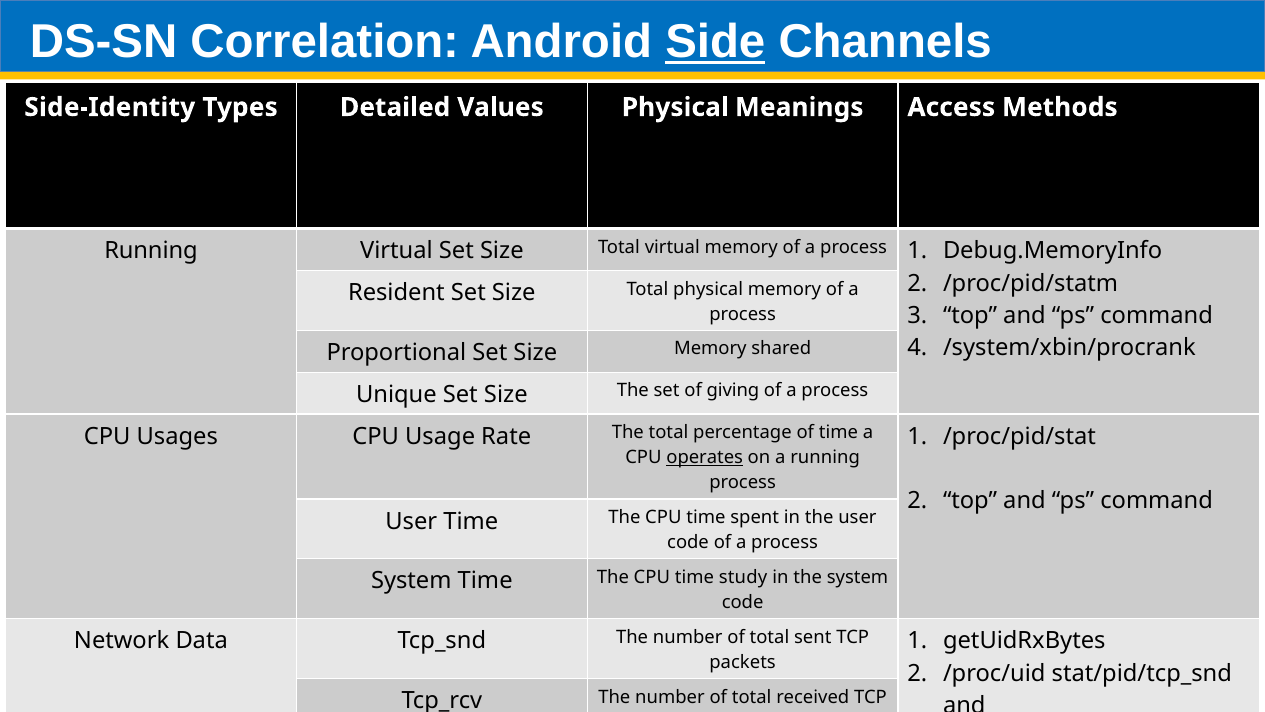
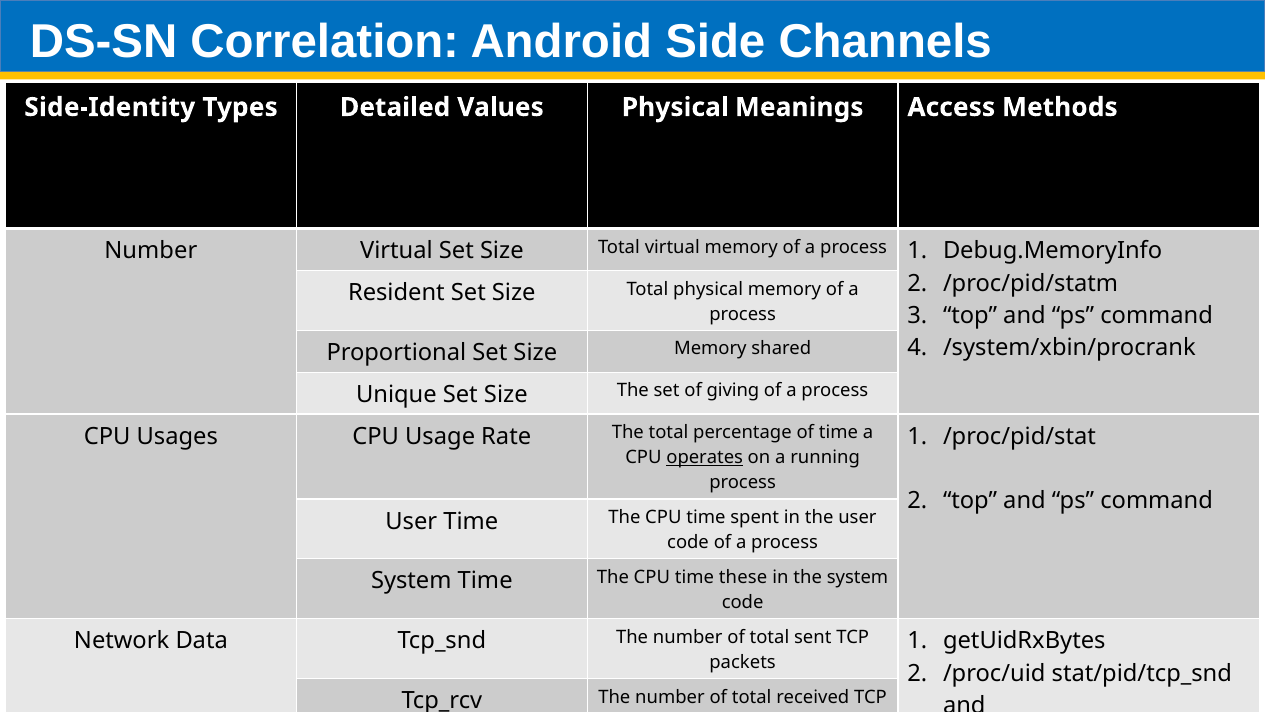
Side underline: present -> none (715, 42)
Running: Running -> Number (151, 251)
study: study -> these (743, 577)
